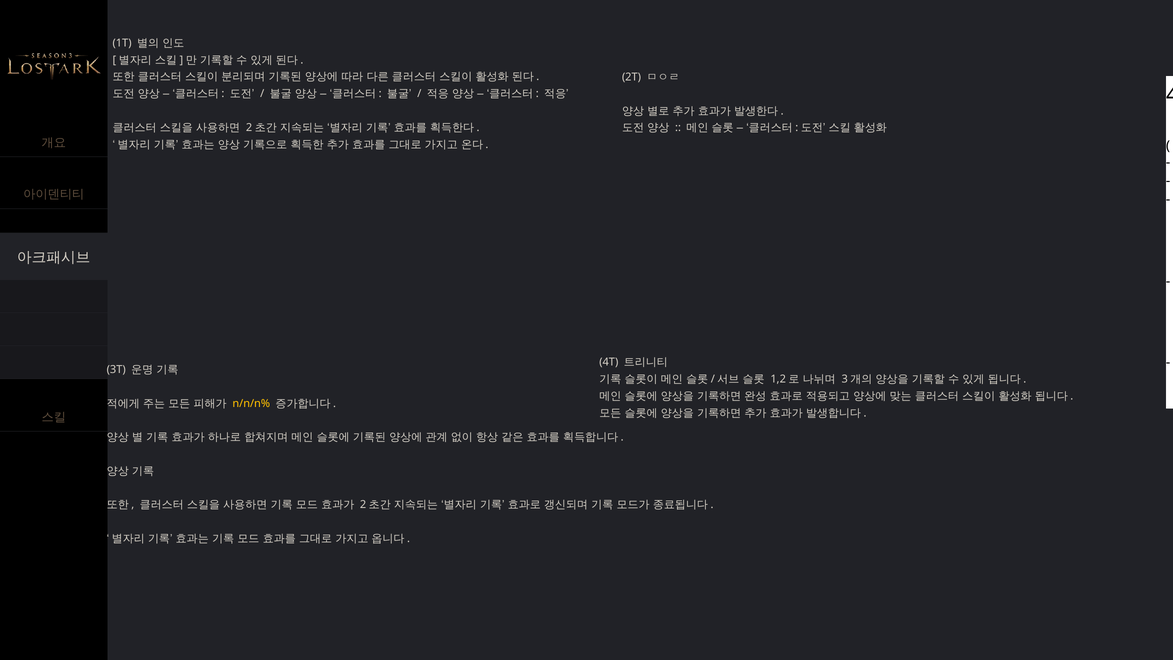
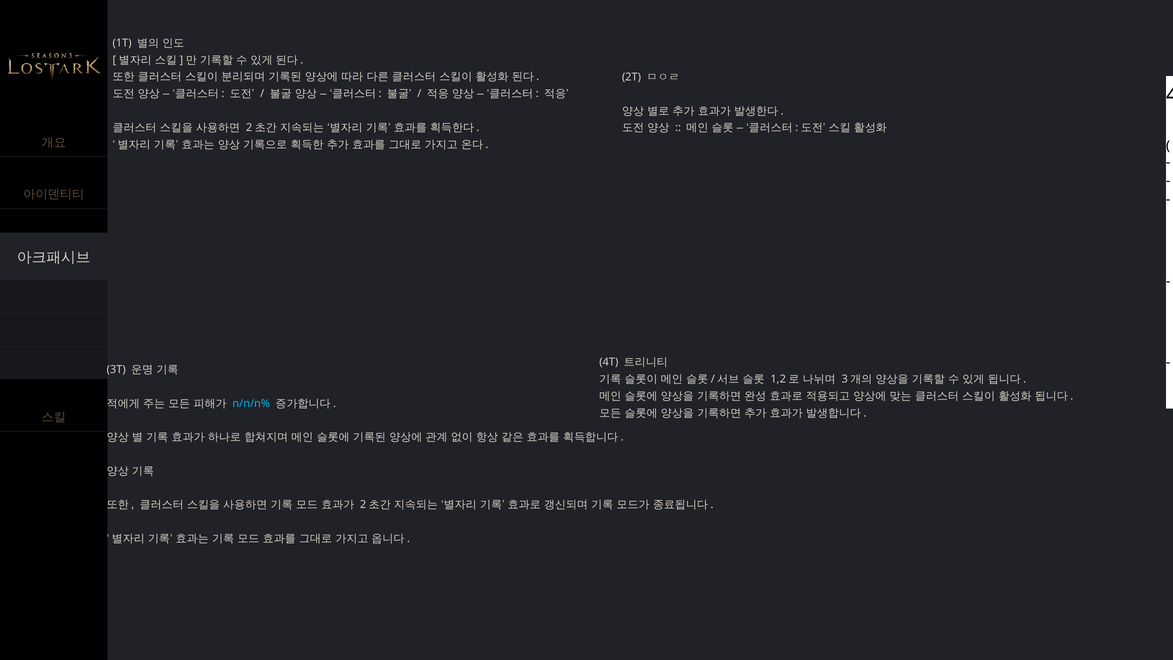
n/n/n% colour: yellow -> light blue (251, 403)
